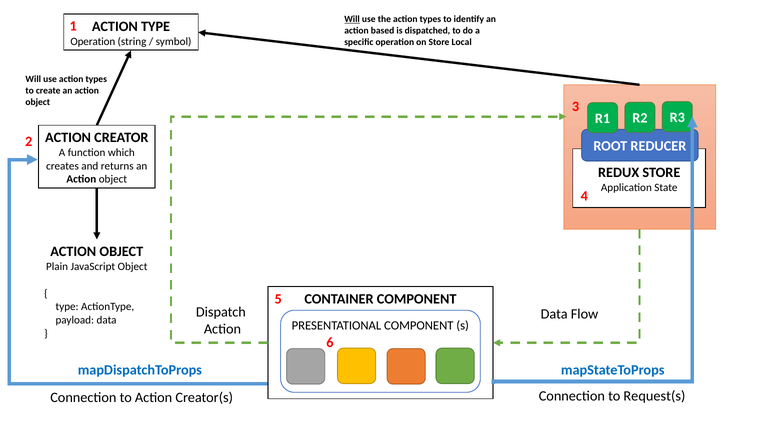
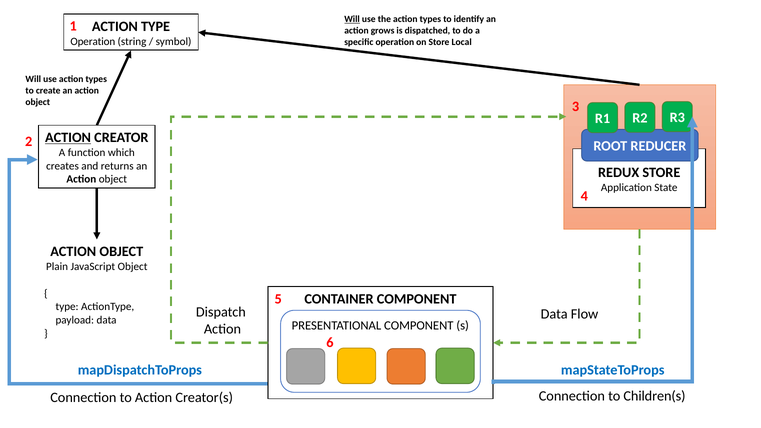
based: based -> grows (383, 31)
ACTION underline: none -> present (68, 138)
Request(s: Request(s -> Children(s (654, 396)
